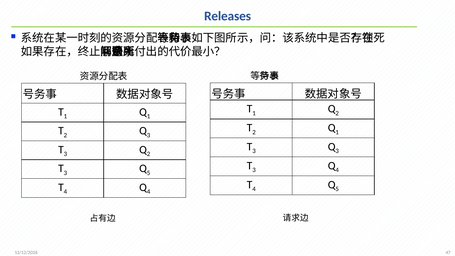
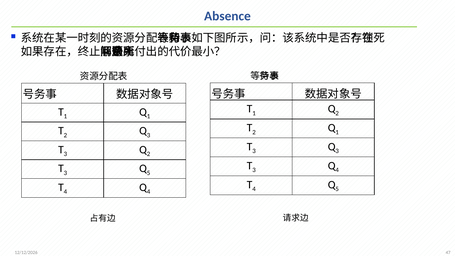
Releases: Releases -> Absence (227, 16)
